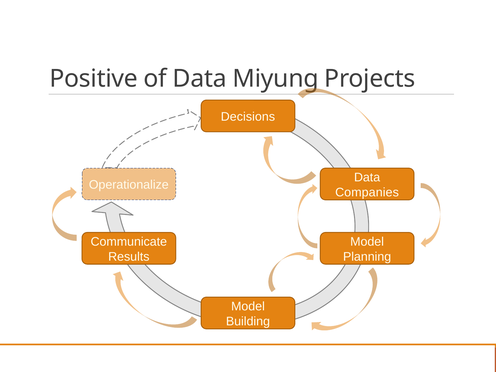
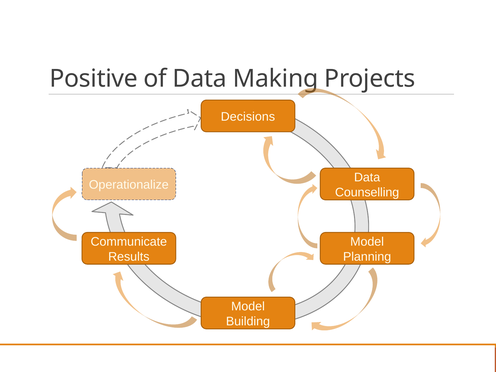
Miyung: Miyung -> Making (276, 78)
Companies: Companies -> Counselling (367, 192)
